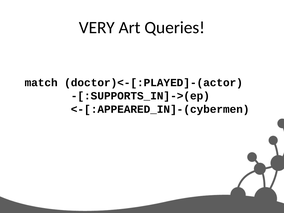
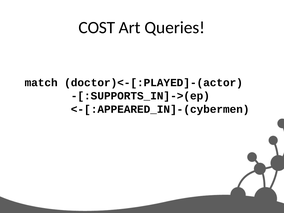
VERY: VERY -> COST (97, 27)
